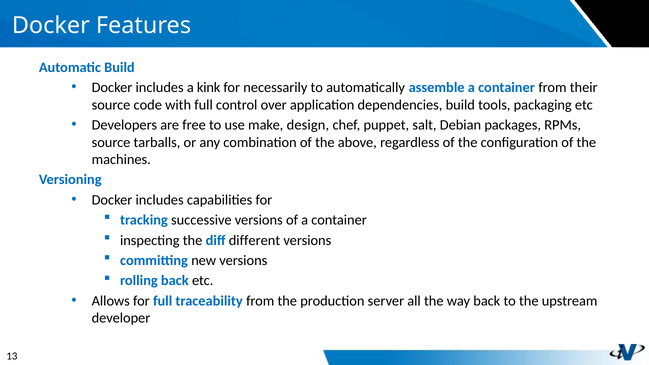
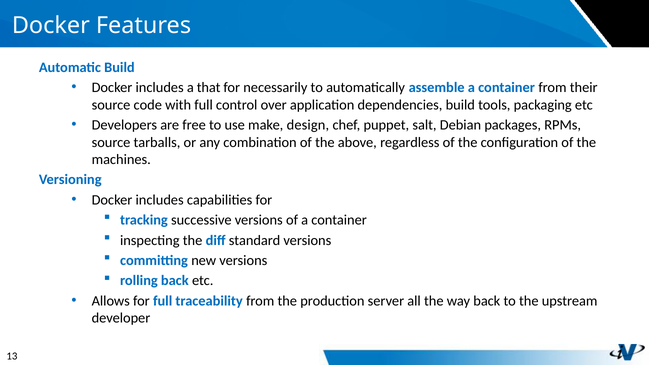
kink: kink -> that (209, 88)
different: different -> standard (255, 240)
